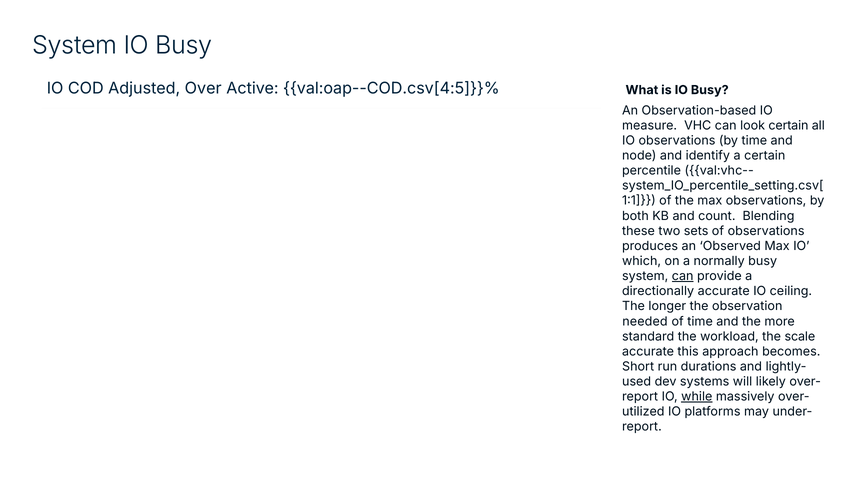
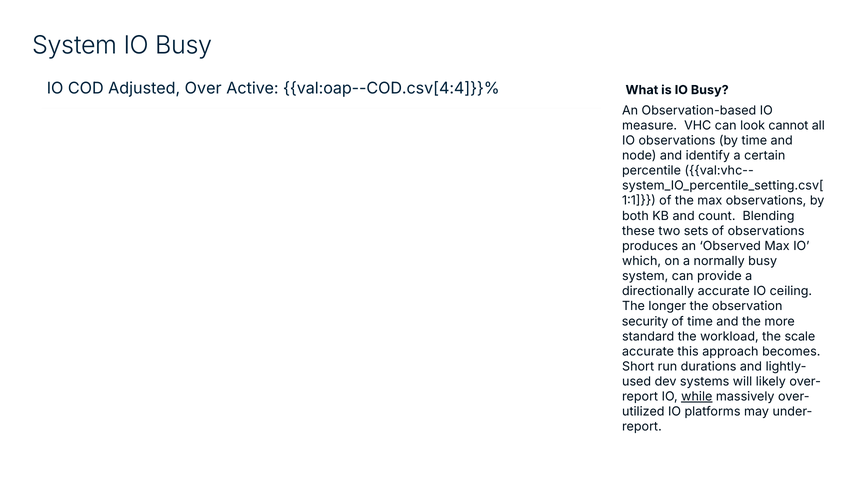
val:oap--COD.csv[4:5]}}%: val:oap--COD.csv[4:5]}}% -> val:oap--COD.csv[4:4]}}% (391, 88)
look certain: certain -> cannot (788, 125)
can underline: present -> none (683, 276)
needed: needed -> security (645, 321)
